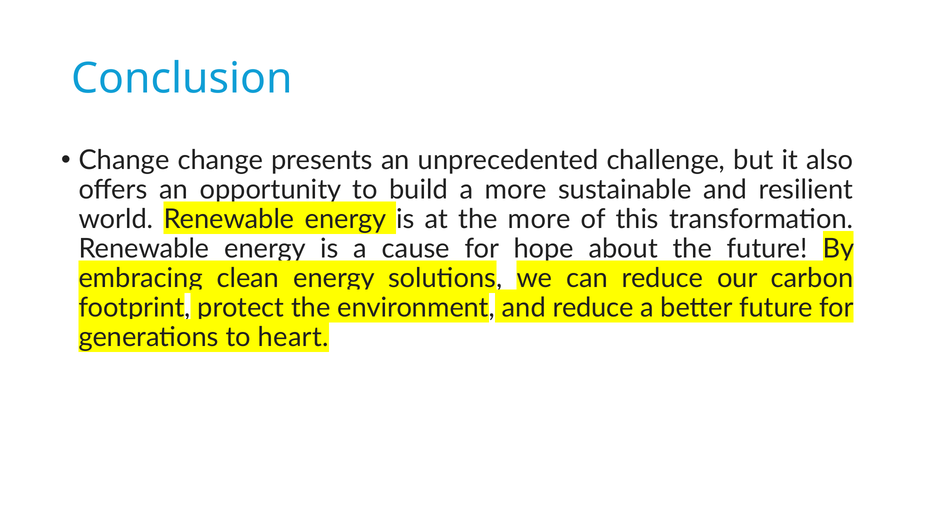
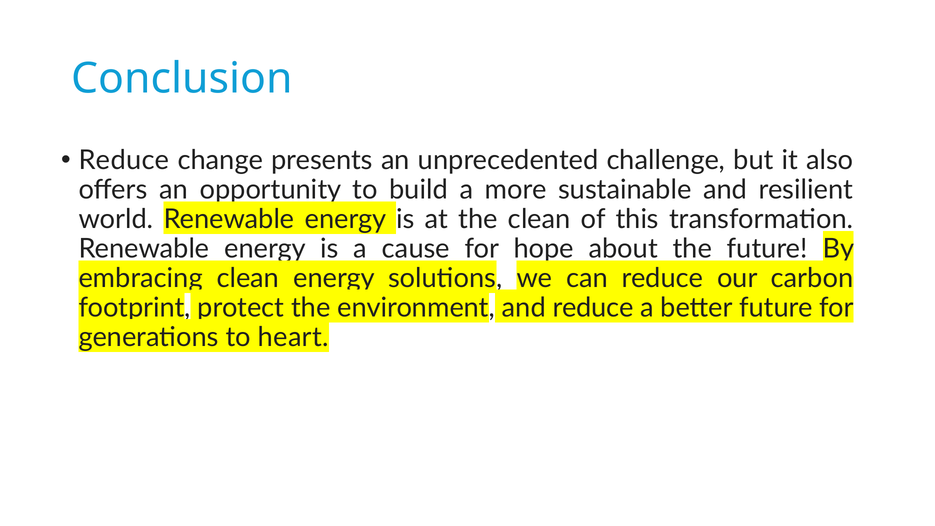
Change: Change -> Reduce (124, 160)
the more: more -> clean (539, 219)
